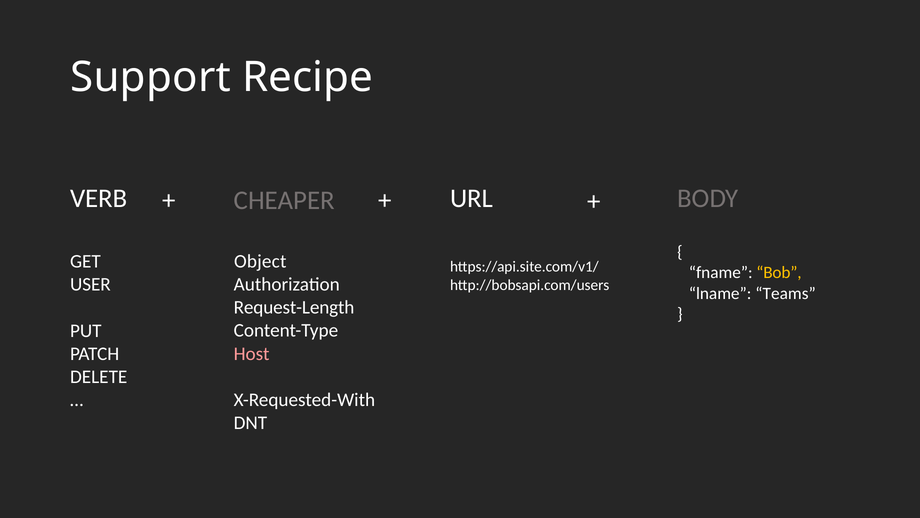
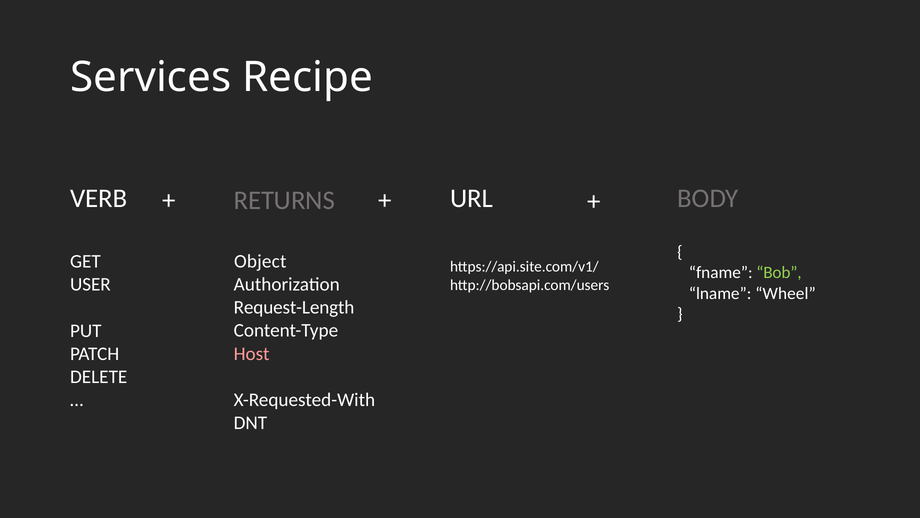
Support: Support -> Services (151, 77)
CHEAPER: CHEAPER -> RETURNS (284, 200)
Bob colour: yellow -> light green (779, 272)
Teams: Teams -> Wheel (786, 293)
